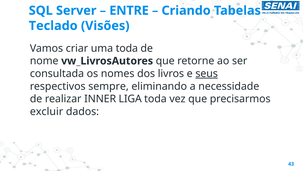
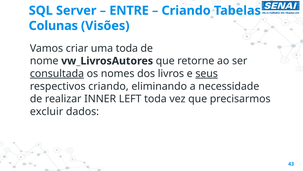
Teclado: Teclado -> Colunas (53, 26)
consultada underline: none -> present (57, 73)
respectivos sempre: sempre -> criando (108, 86)
LIGA: LIGA -> LEFT (130, 99)
